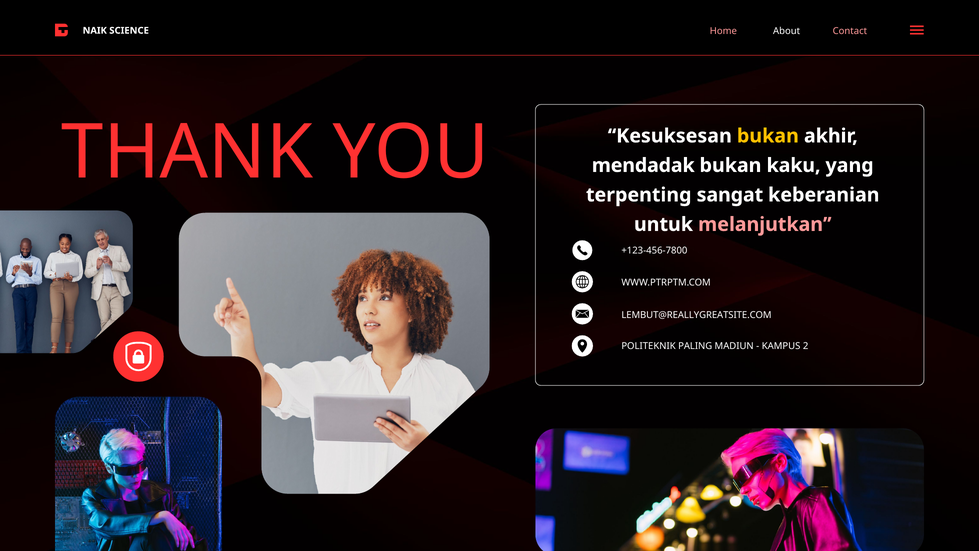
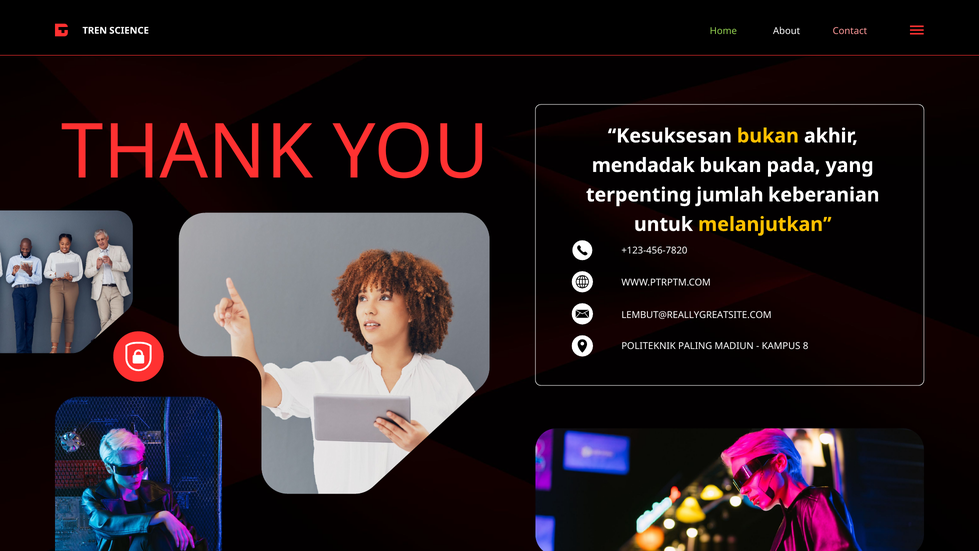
Home colour: pink -> light green (723, 31)
NAIK: NAIK -> TREN (95, 31)
kaku: kaku -> pada (794, 165)
sangat: sangat -> jumlah (730, 195)
melanjutkan colour: pink -> yellow (765, 224)
+123-456-7800: +123-456-7800 -> +123-456-7820 (654, 251)
2: 2 -> 8 (806, 346)
